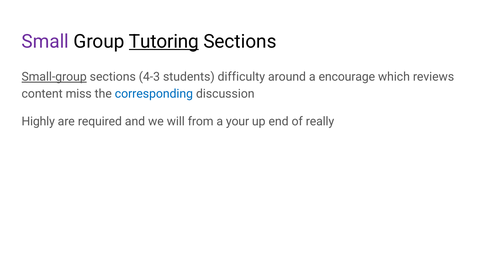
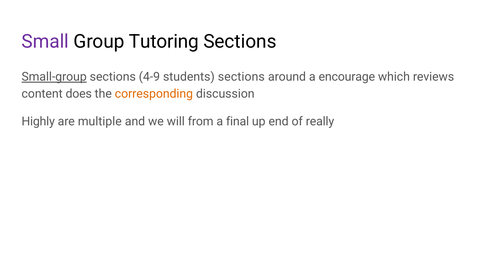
Tutoring underline: present -> none (164, 41)
4-3: 4-3 -> 4-9 (149, 77)
students difficulty: difficulty -> sections (241, 77)
miss: miss -> does (79, 94)
corresponding colour: blue -> orange (154, 94)
required: required -> multiple (100, 121)
your: your -> final (238, 121)
